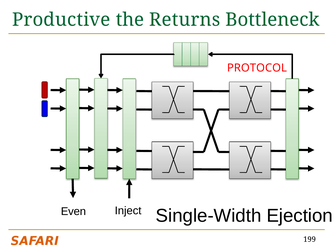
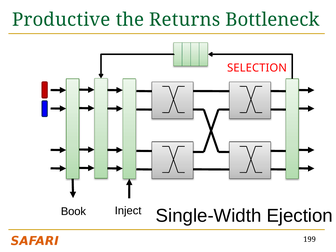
PROTOCOL: PROTOCOL -> SELECTION (257, 68)
Even: Even -> Book (73, 211)
